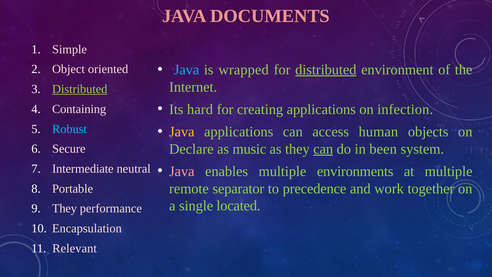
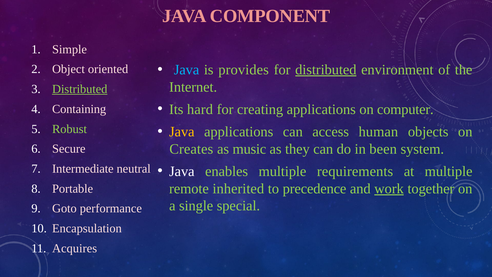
DOCUMENTS: DOCUMENTS -> COMPONENT (270, 16)
wrapped: wrapped -> provides (244, 70)
infection: infection -> computer (405, 109)
Robust colour: light blue -> light green (70, 129)
Declare: Declare -> Creates (191, 149)
can underline: present -> none (323, 149)
Java colour: pink -> white (182, 171)
environments: environments -> requirements (355, 171)
separator: separator -> inherited (238, 188)
work underline: none -> present (389, 188)
located: located -> special (238, 206)
They: They -> Goto (64, 208)
Relevant: Relevant -> Acquires (75, 248)
